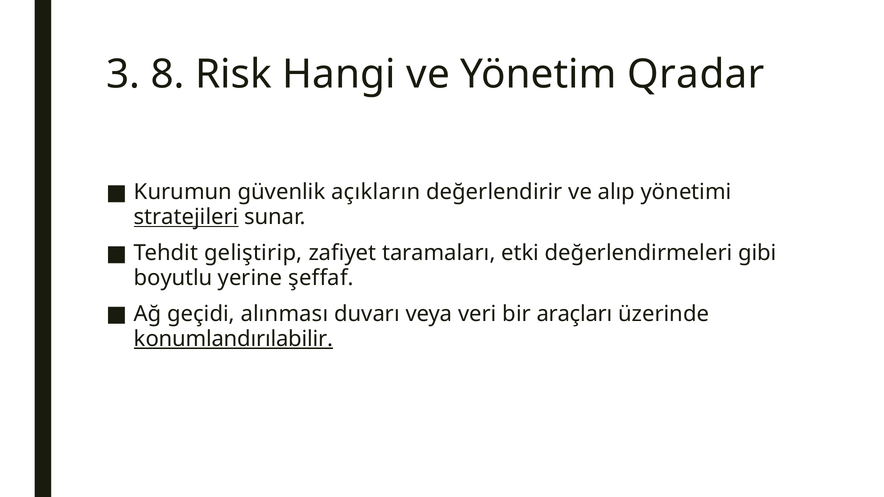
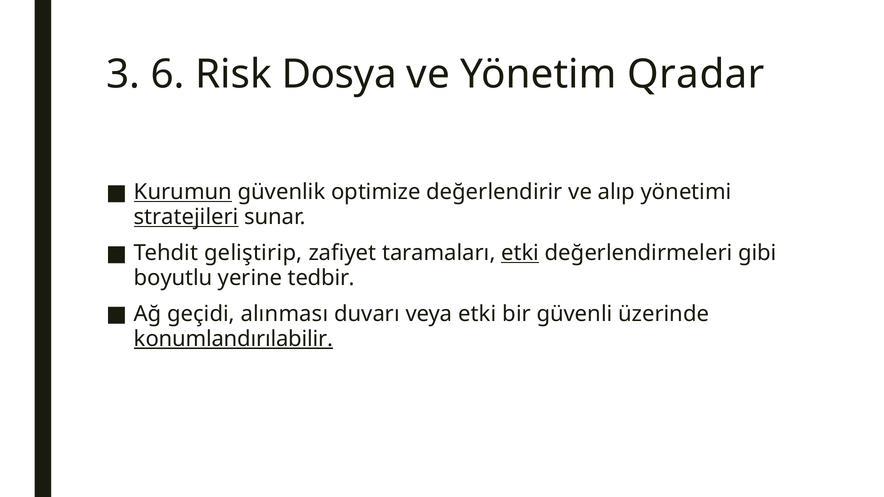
8: 8 -> 6 (168, 74)
Hangi: Hangi -> Dosya (339, 74)
Kurumun underline: none -> present (183, 192)
açıkların: açıkların -> optimize (376, 192)
etki underline: none -> present (520, 253)
şeffaf: şeffaf -> tedbir (321, 278)
veya veri: veri -> etki (477, 314)
araçları: araçları -> güvenli (574, 314)
